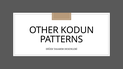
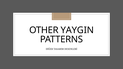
KODUN: KODUN -> YAYGIN (77, 30)
